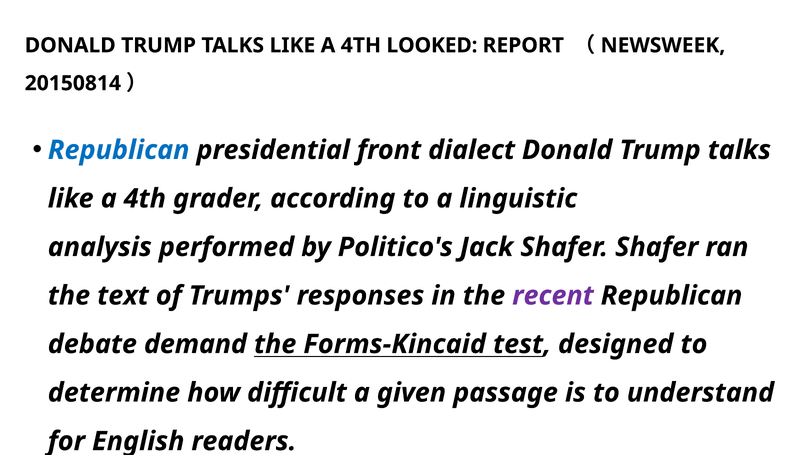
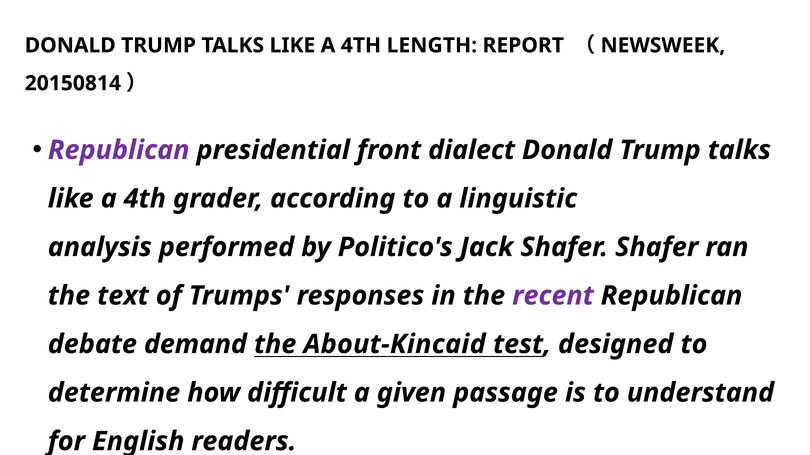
LOOKED: LOOKED -> LENGTH (432, 45)
Republican colour: blue -> purple (119, 150)
Forms-Kincaid: Forms-Kincaid -> About-Kincaid (395, 345)
